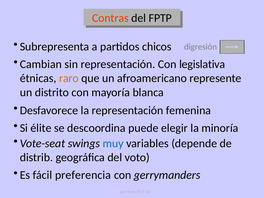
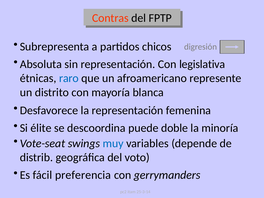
Cambian: Cambian -> Absoluta (41, 64)
raro colour: orange -> blue (69, 78)
elegir: elegir -> doble (175, 128)
